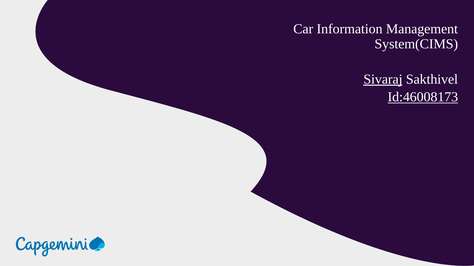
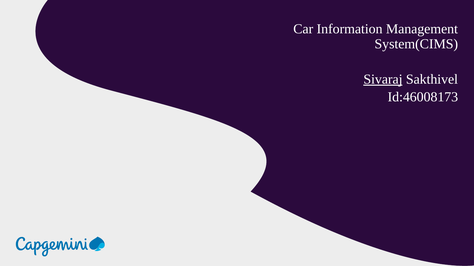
Id:46008173 underline: present -> none (423, 97)
